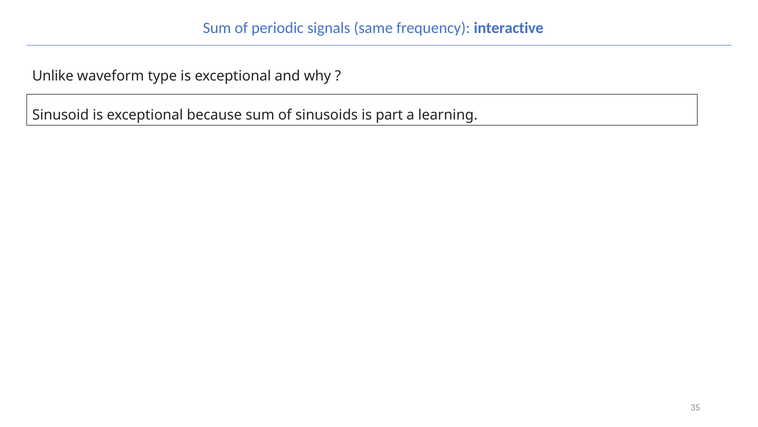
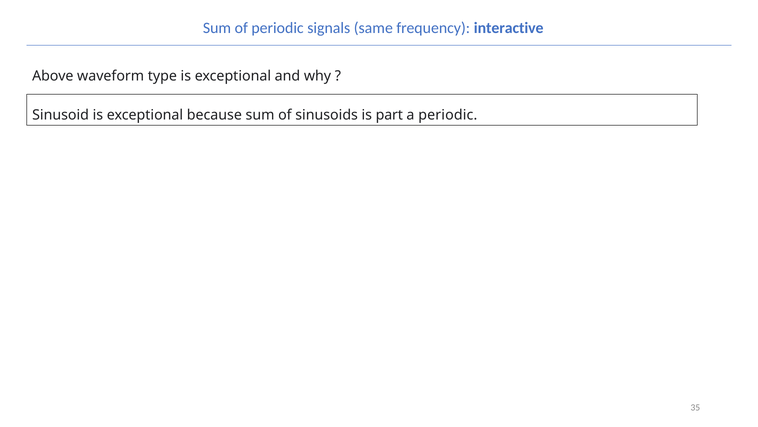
Unlike: Unlike -> Above (53, 76)
a learning: learning -> periodic (448, 115)
